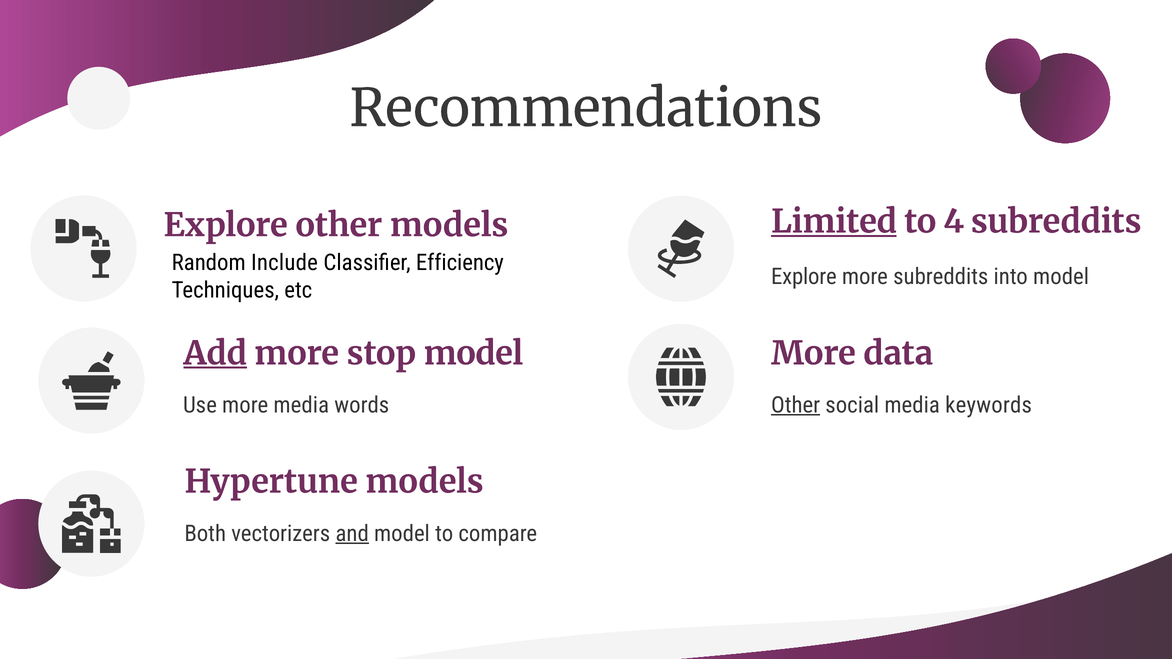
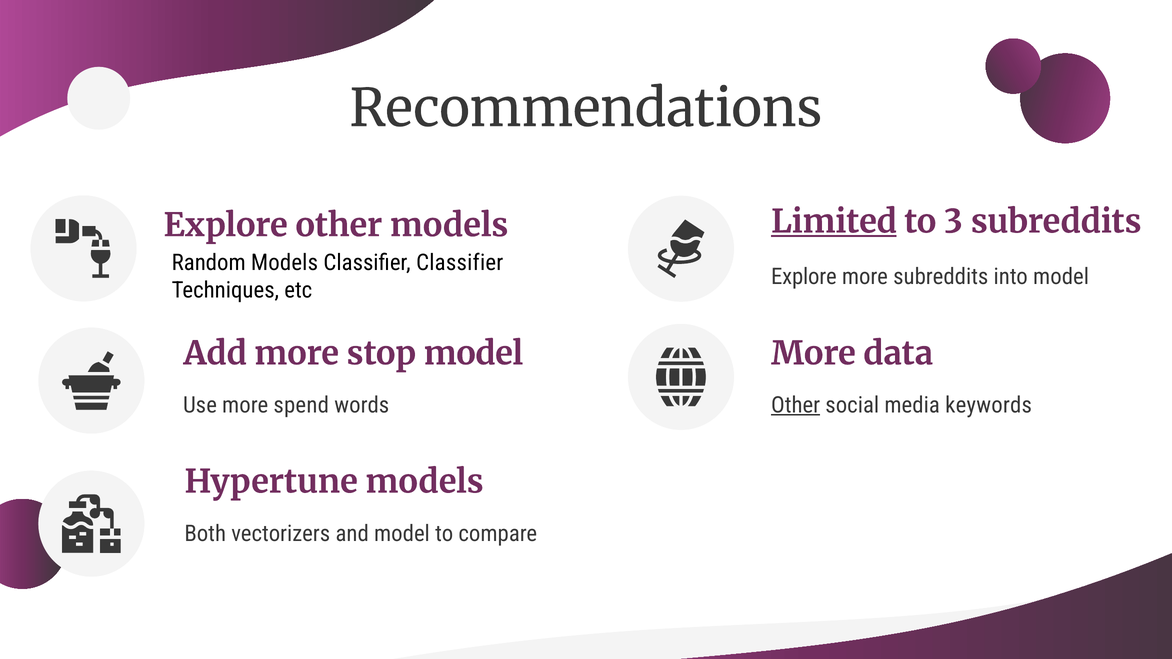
4: 4 -> 3 (953, 222)
Random Include: Include -> Models (284, 263)
Classifier Efficiency: Efficiency -> Classifier (460, 263)
Add underline: present -> none (215, 354)
more media: media -> spend (301, 405)
and underline: present -> none (352, 534)
